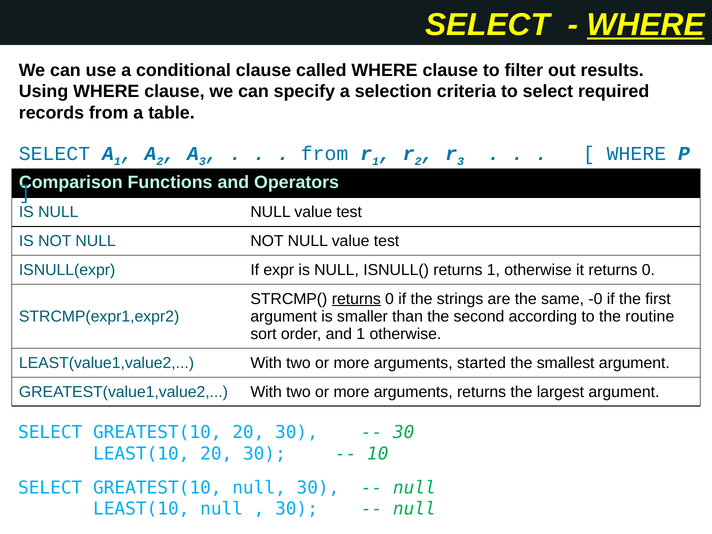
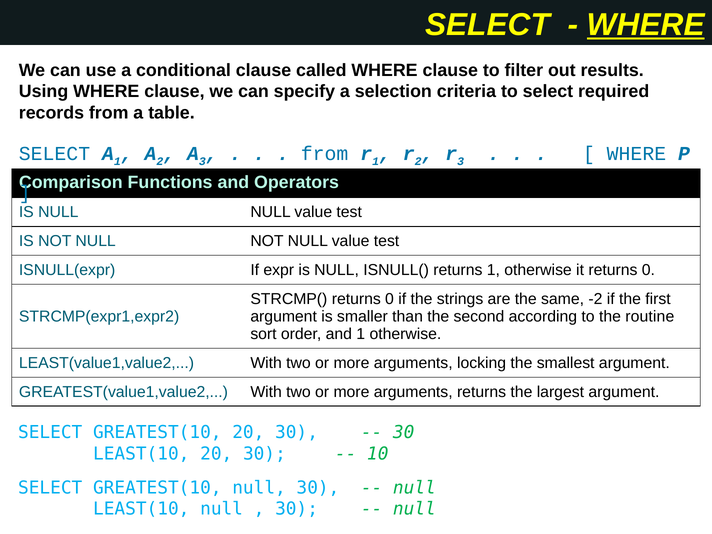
returns underline: present -> none (356, 299)
-0: -0 -> -2 (595, 299)
started: started -> locking (482, 363)
